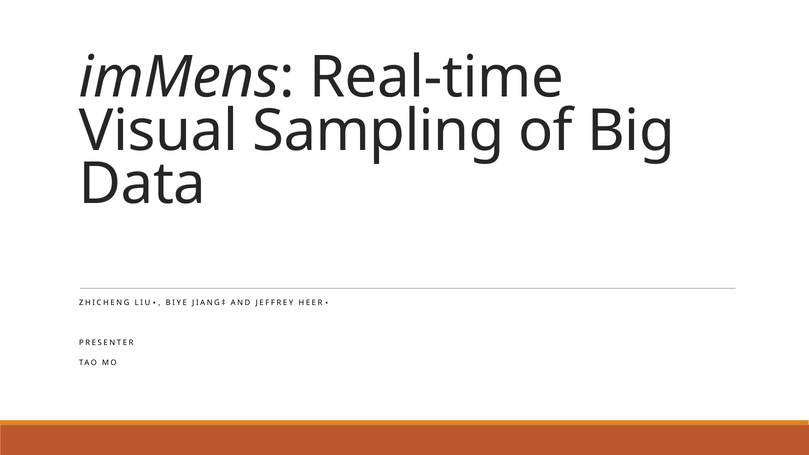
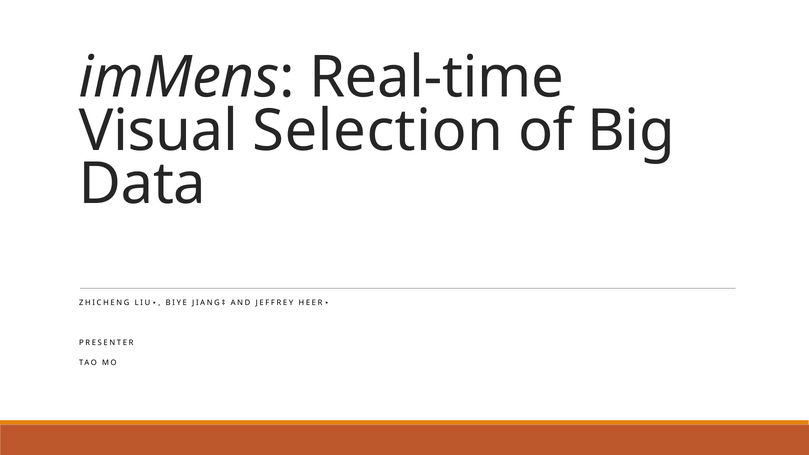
Sampling: Sampling -> Selection (378, 131)
